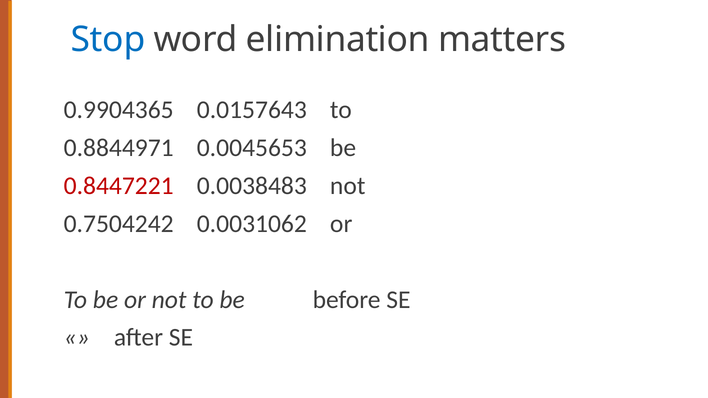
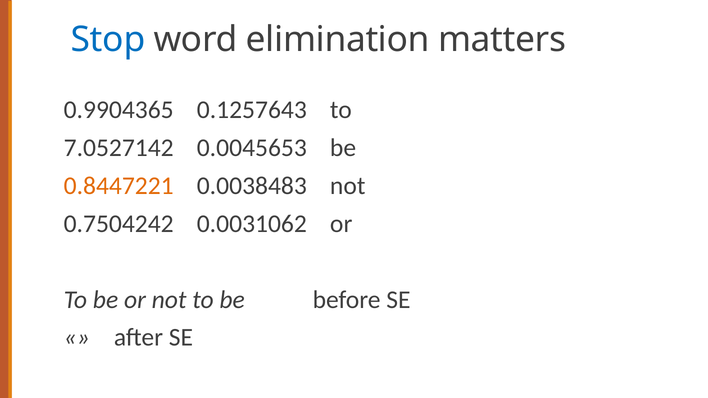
0.0157643: 0.0157643 -> 0.1257643 (252, 110)
0.8844971: 0.8844971 -> 7.0527142 (119, 148)
0.8447221 colour: red -> orange (119, 186)
